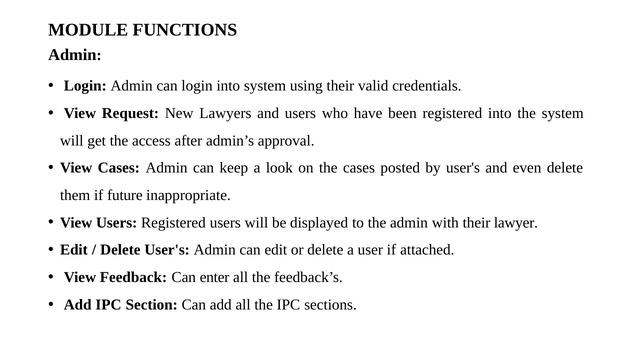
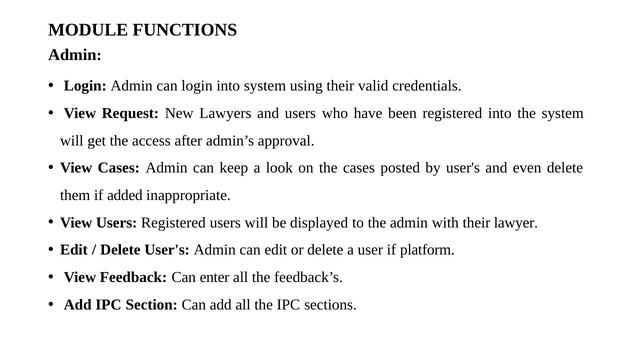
future: future -> added (125, 195)
attached: attached -> platform (427, 250)
